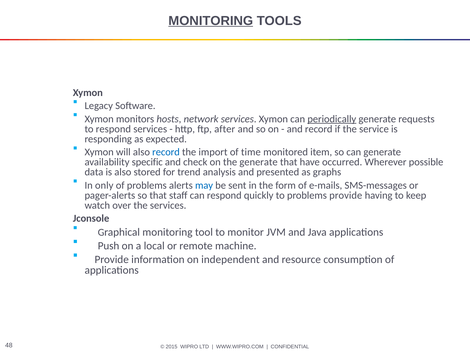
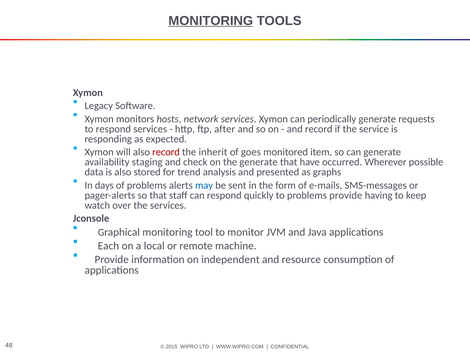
periodically underline: present -> none (332, 119)
record colour: blue -> red (166, 152)
import: import -> inherit (213, 152)
time: time -> goes (251, 152)
specific: specific -> staging (147, 162)
only: only -> days (104, 186)
Push: Push -> Each (108, 246)
